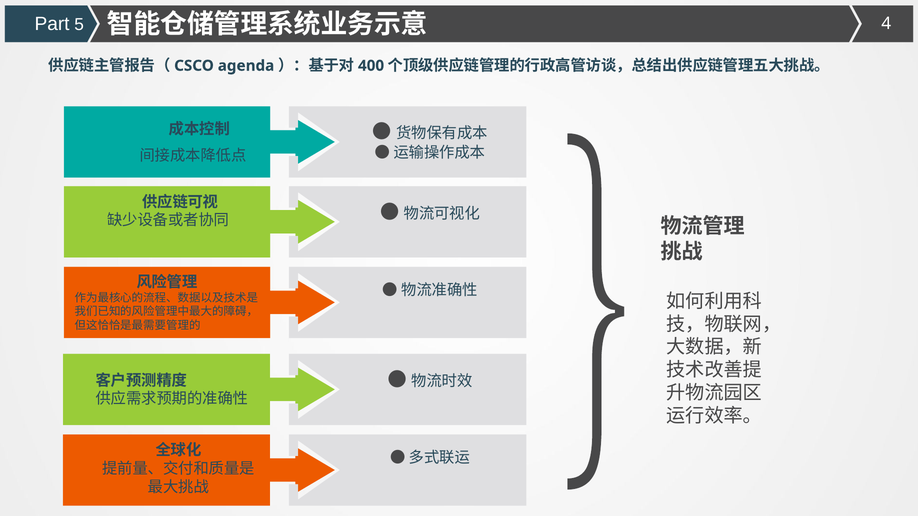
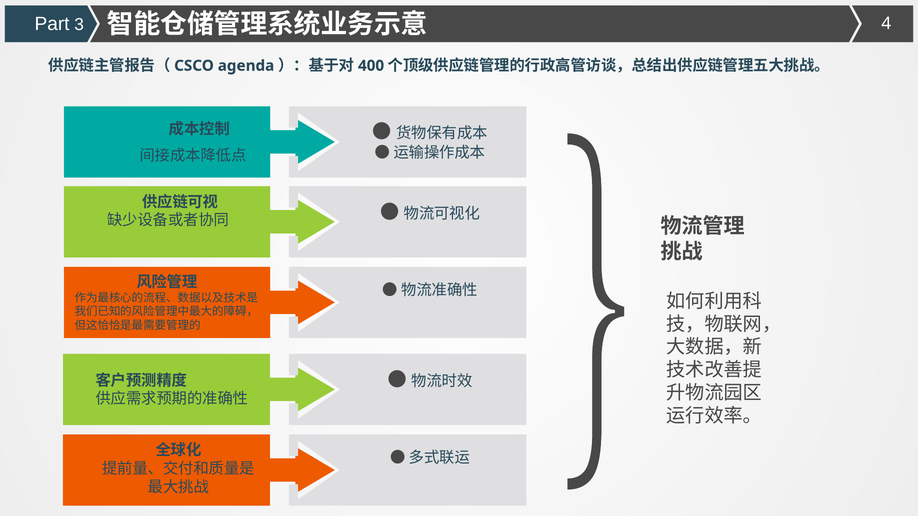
5: 5 -> 3 (79, 25)
